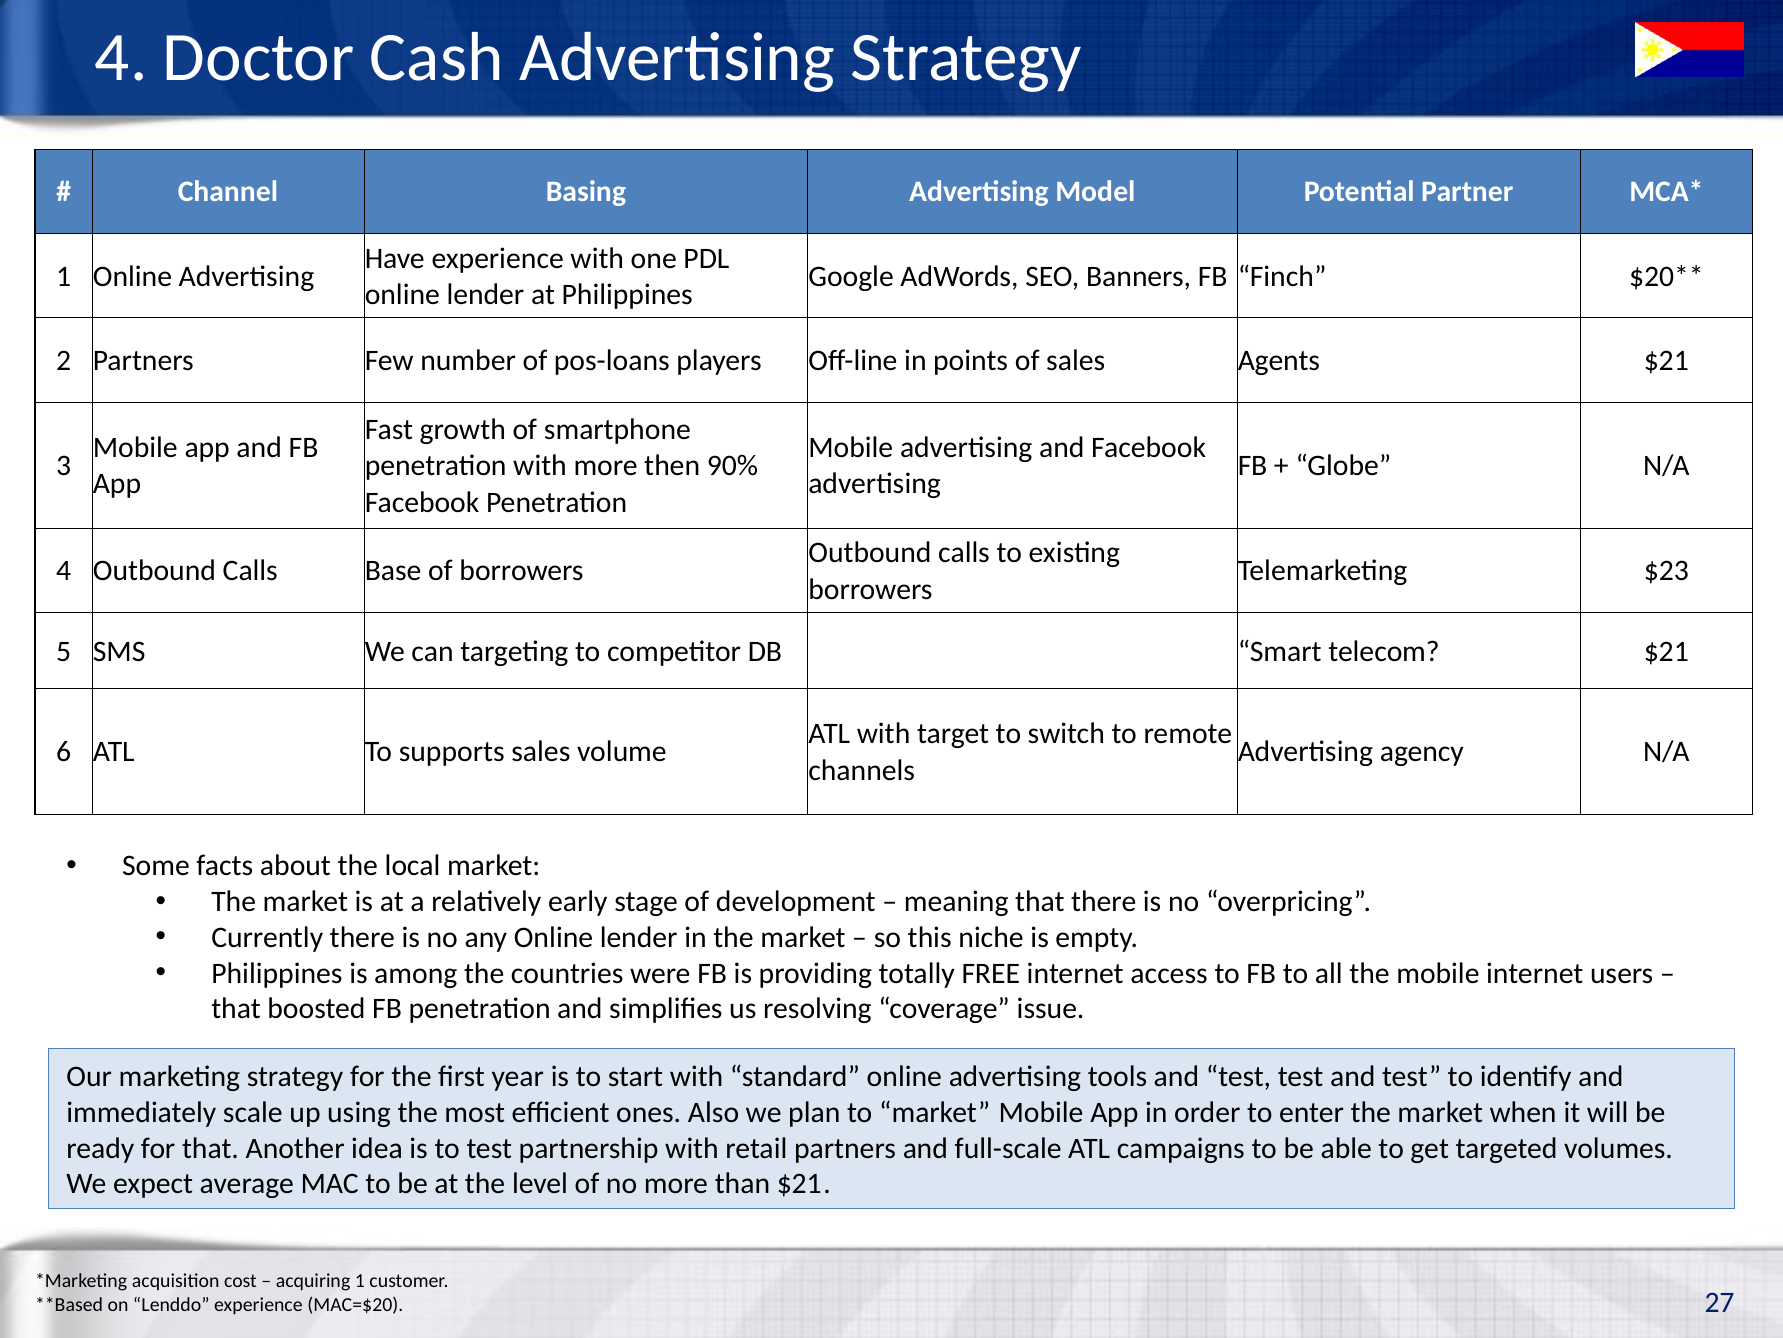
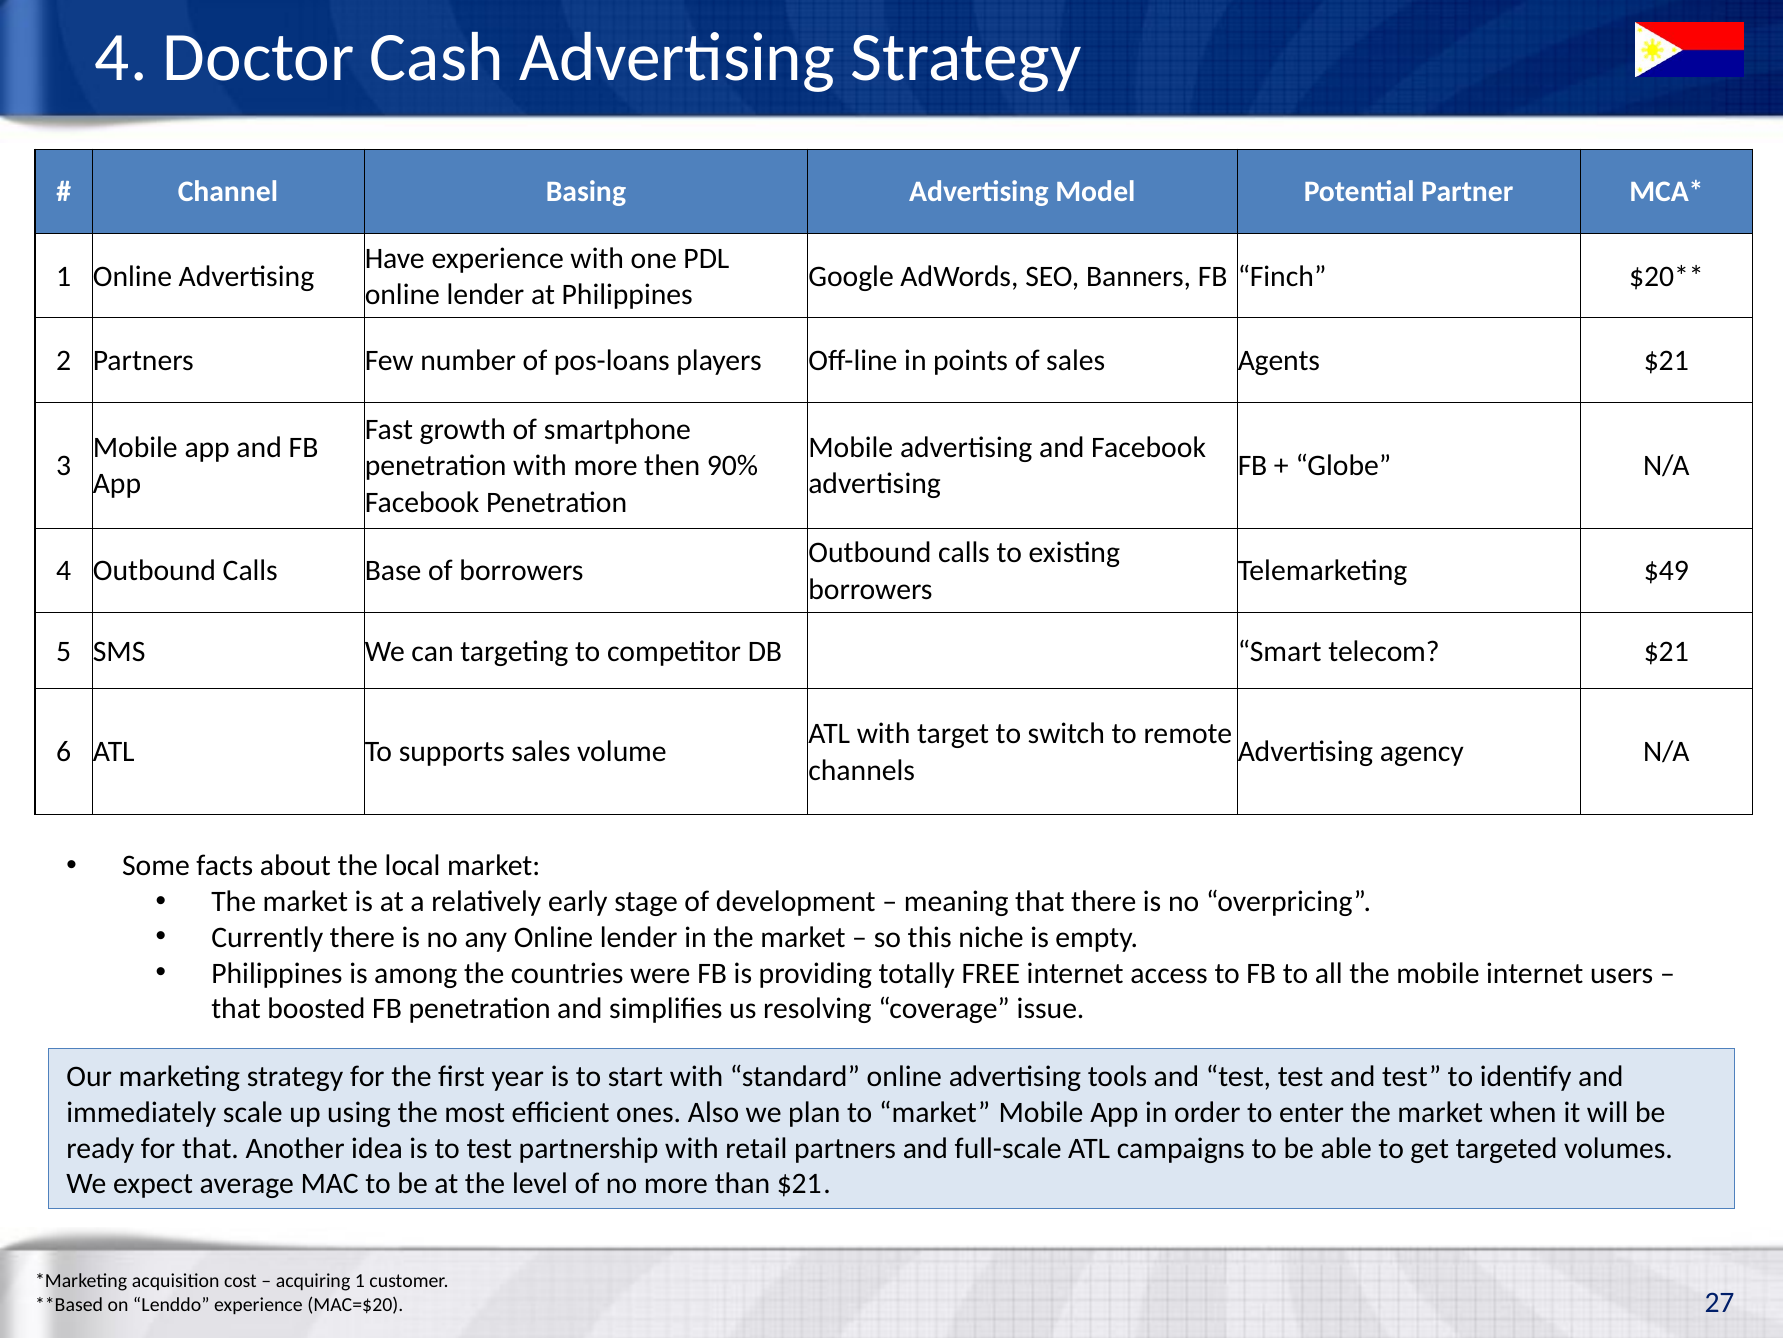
$23: $23 -> $49 (1666, 571)
